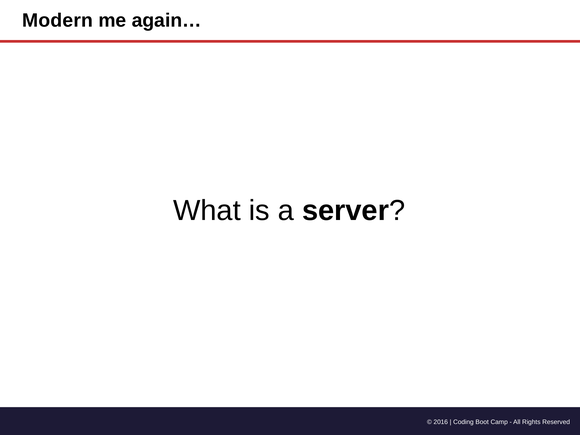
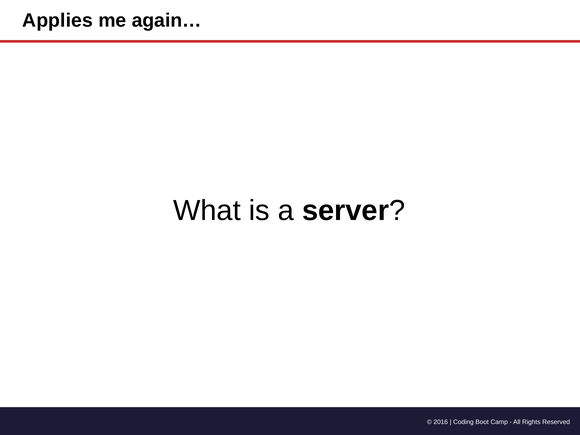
Modern: Modern -> Applies (58, 21)
